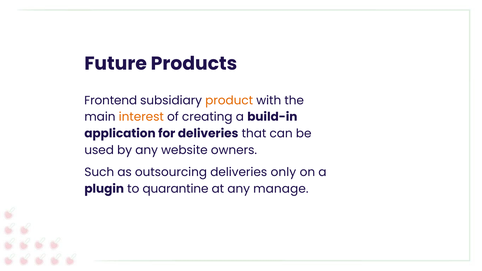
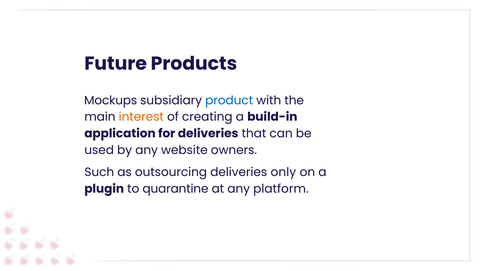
Frontend: Frontend -> Mockups (111, 100)
product colour: orange -> blue (229, 100)
manage: manage -> platform (281, 189)
